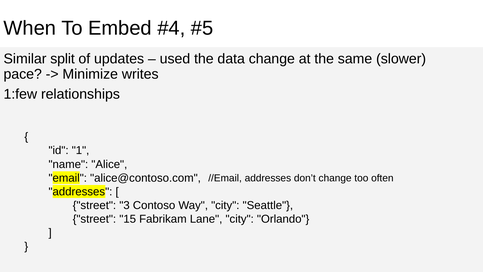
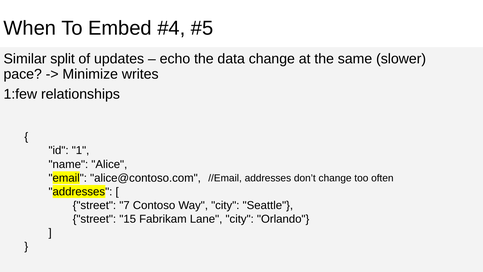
used: used -> echo (175, 59)
3: 3 -> 7 (125, 205)
